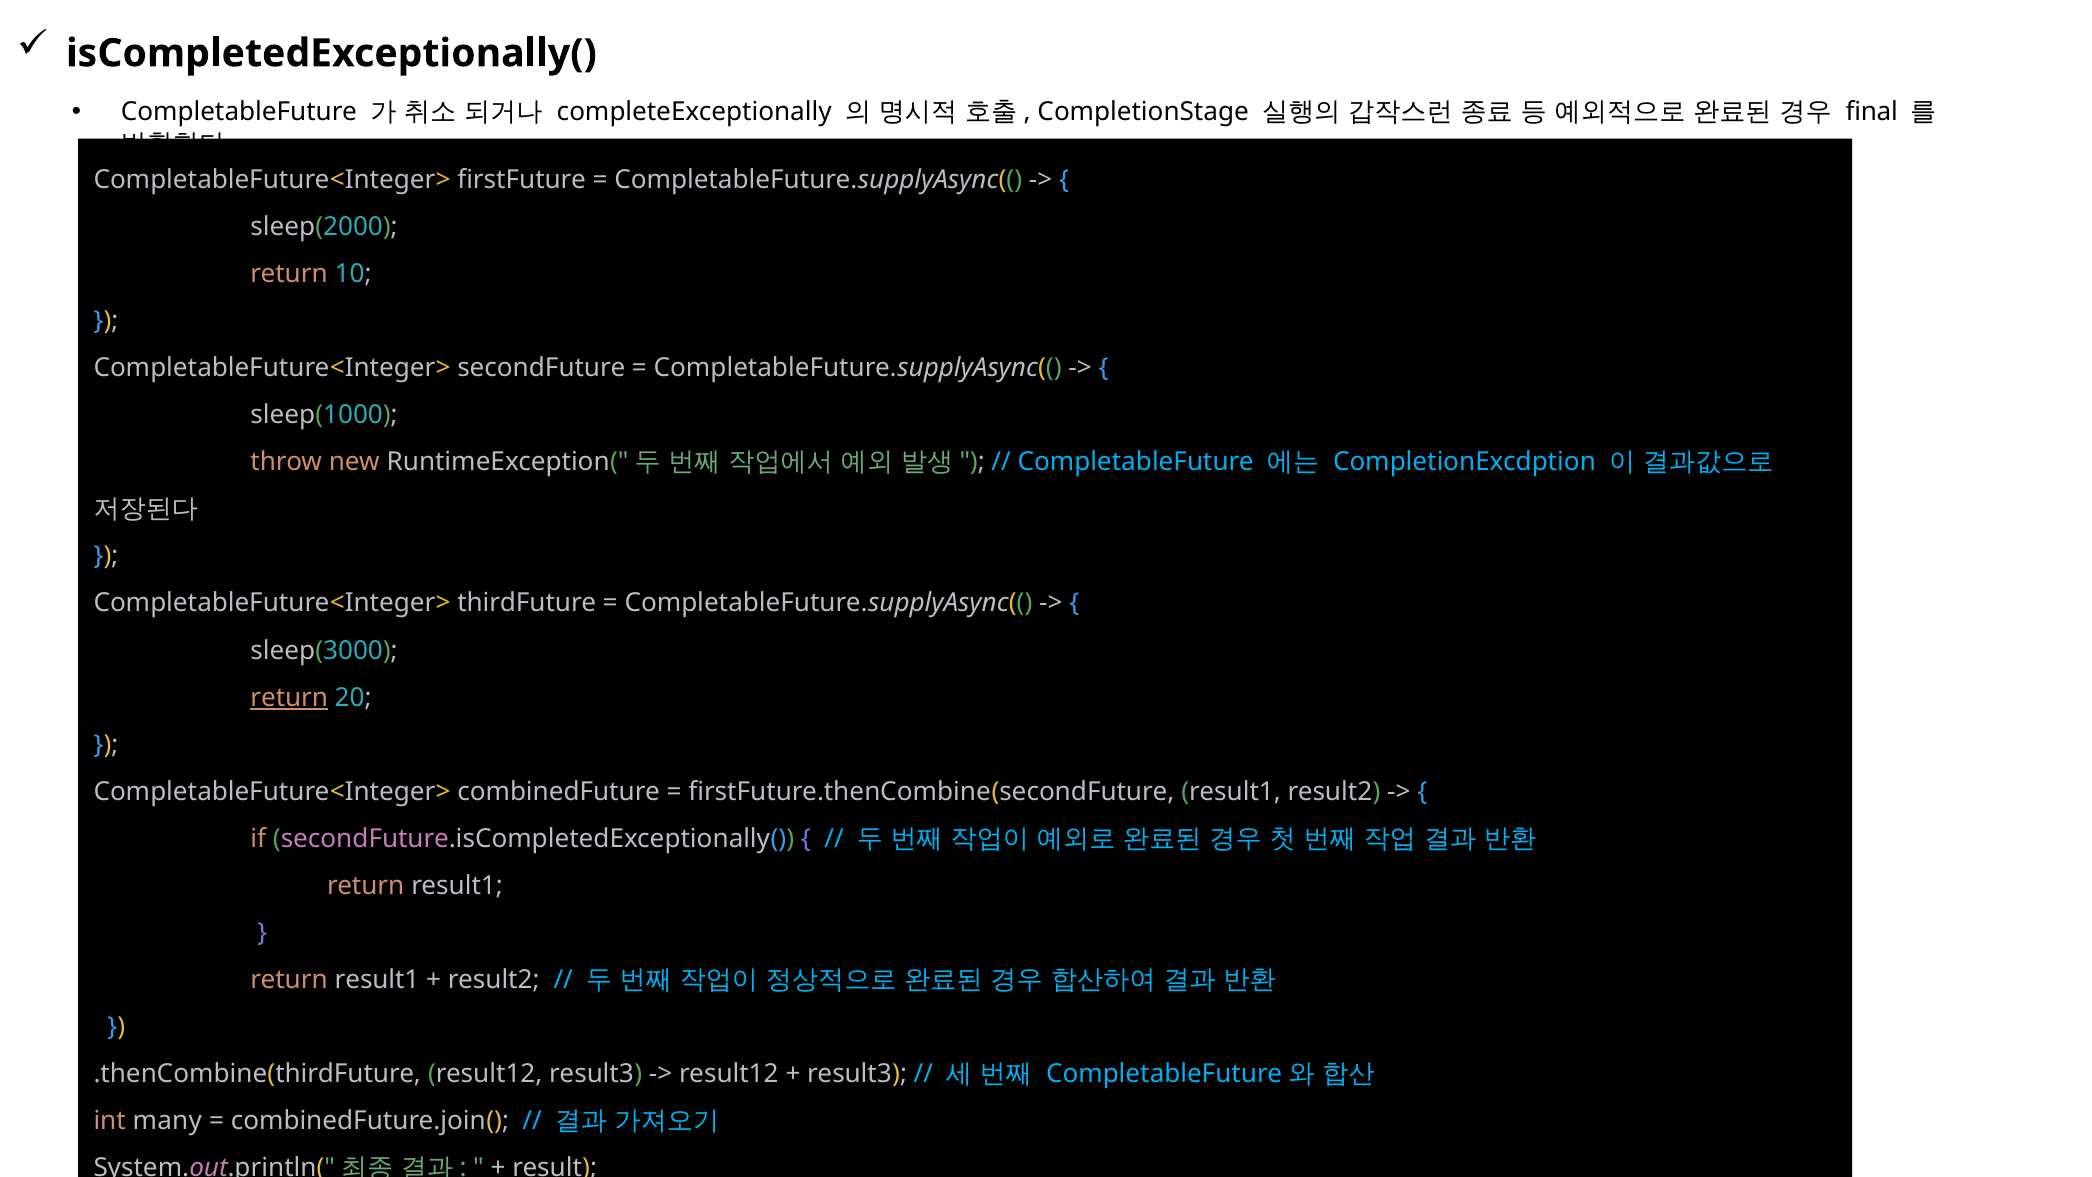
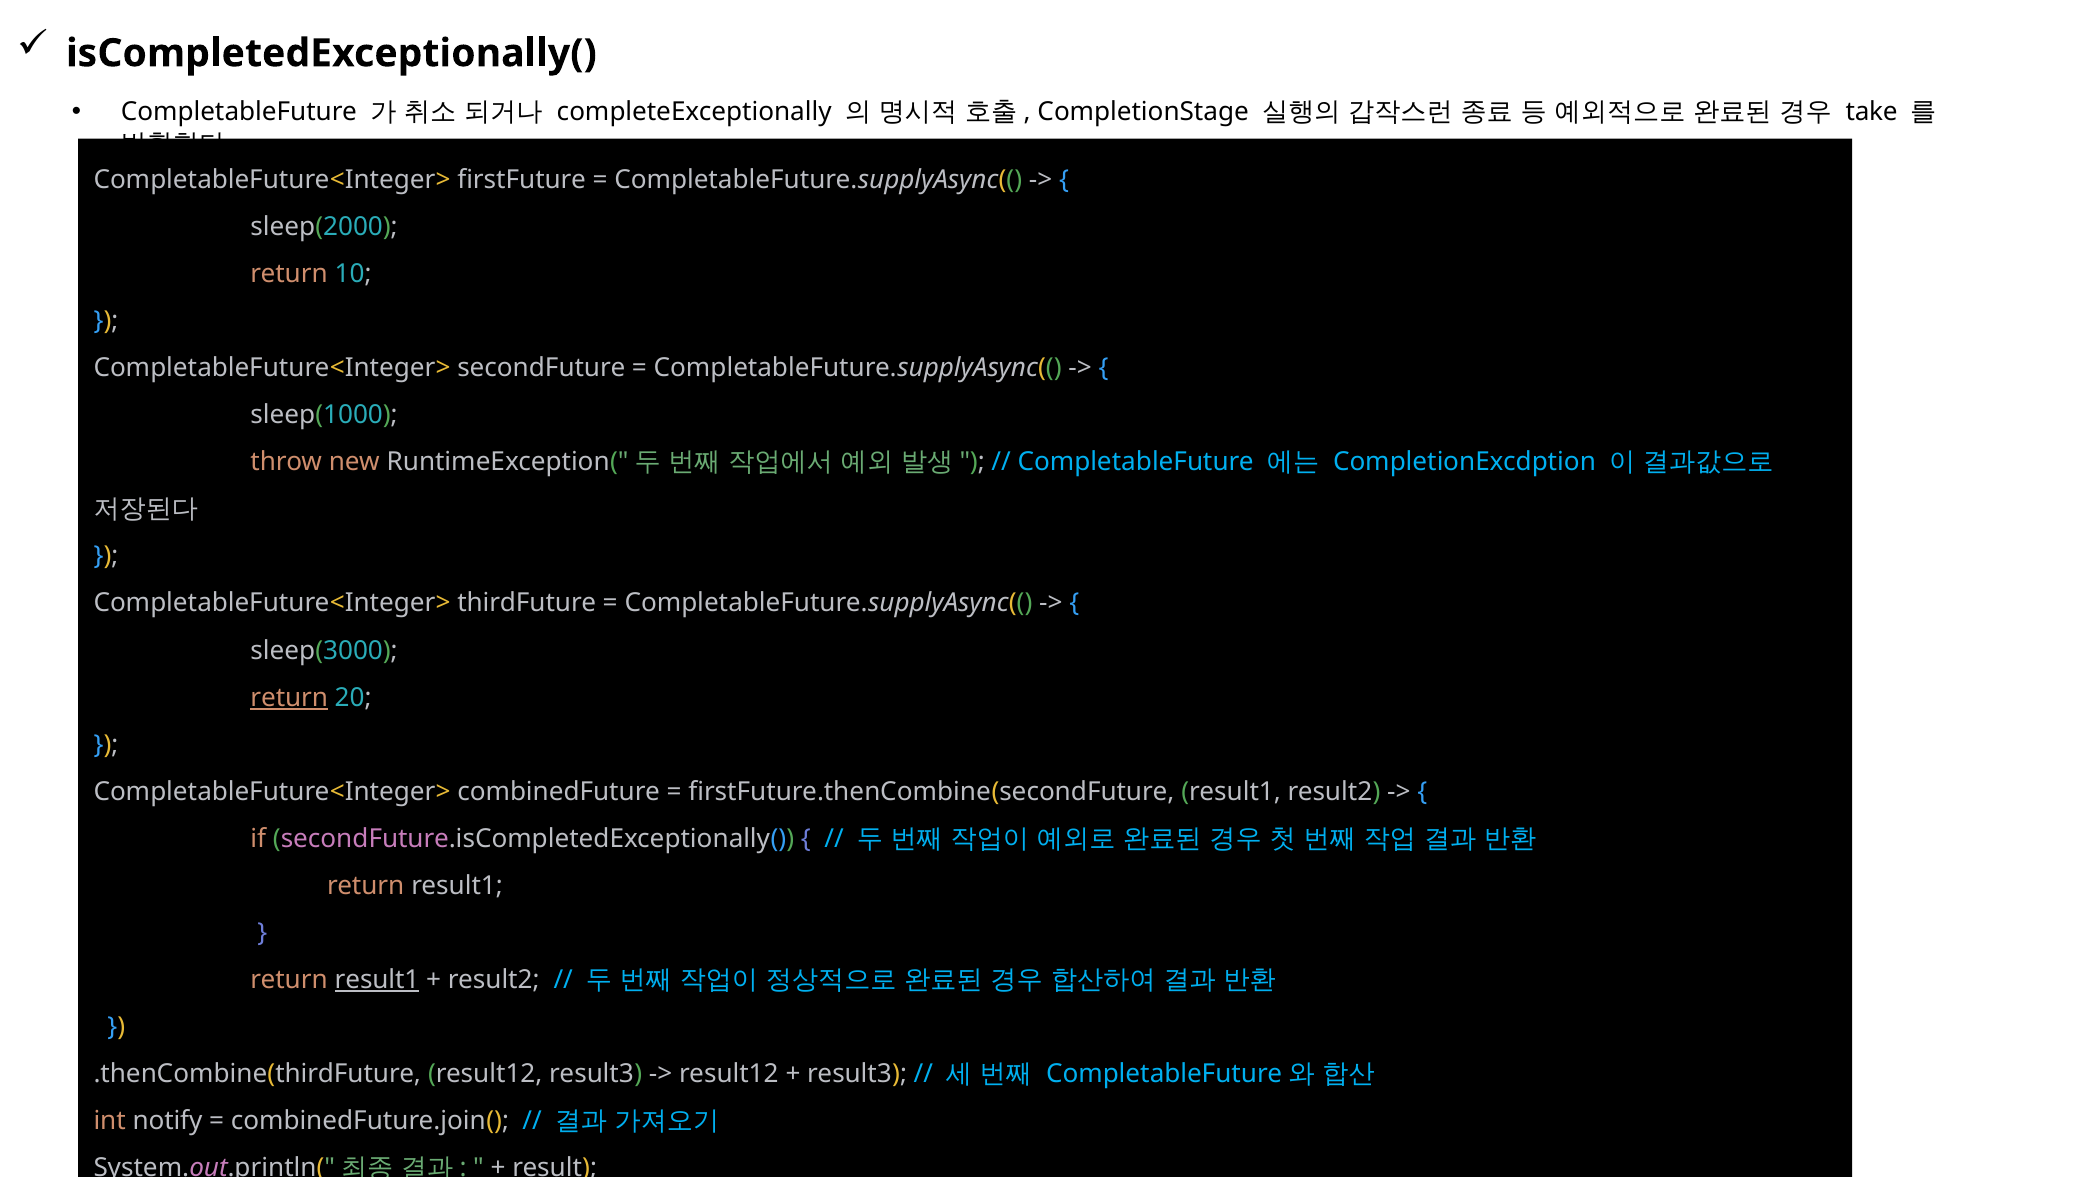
final: final -> take (1872, 112)
result1 underline: none -> present (377, 980)
many: many -> notify (167, 1121)
